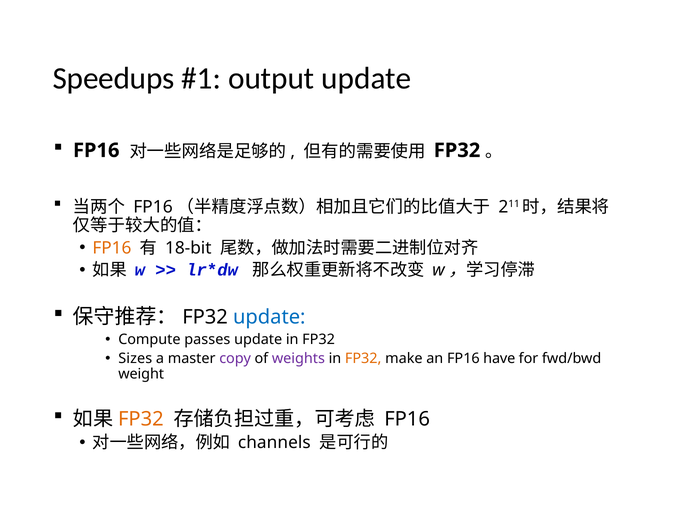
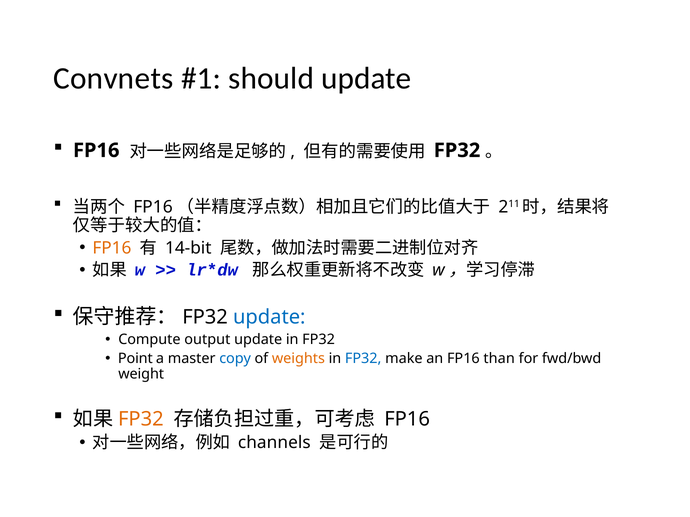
Speedups: Speedups -> Convnets (113, 78)
output: output -> should (271, 78)
18-bit: 18-bit -> 14-bit (188, 248)
passes: passes -> output (207, 340)
Sizes: Sizes -> Point (135, 359)
copy colour: purple -> blue (235, 359)
weights colour: purple -> orange (298, 359)
FP32 colour: orange -> blue (363, 359)
have: have -> than (499, 359)
